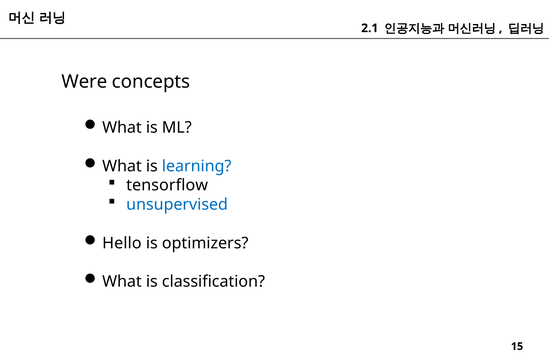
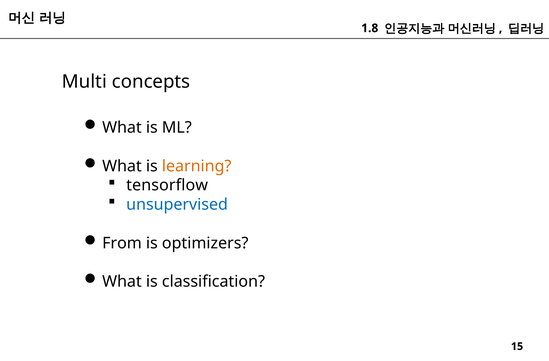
2.1: 2.1 -> 1.8 (370, 28)
Were: Were -> Multi (84, 82)
learning colour: blue -> orange (197, 166)
Hello: Hello -> From (122, 243)
